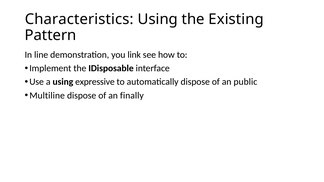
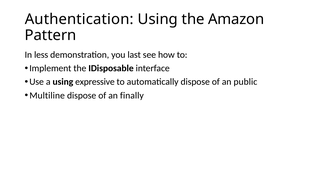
Characteristics: Characteristics -> Authentication (79, 19)
Existing: Existing -> Amazon (236, 19)
line: line -> less (41, 55)
link: link -> last (134, 55)
